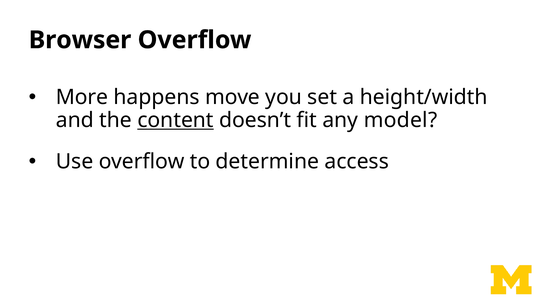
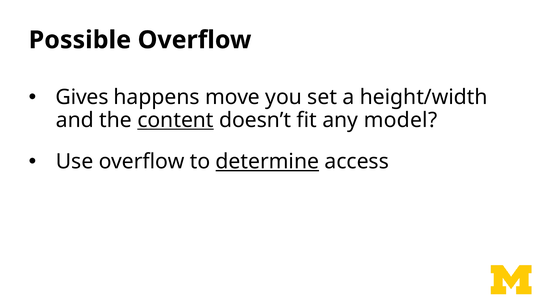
Browser: Browser -> Possible (80, 40)
More: More -> Gives (82, 97)
determine underline: none -> present (267, 162)
